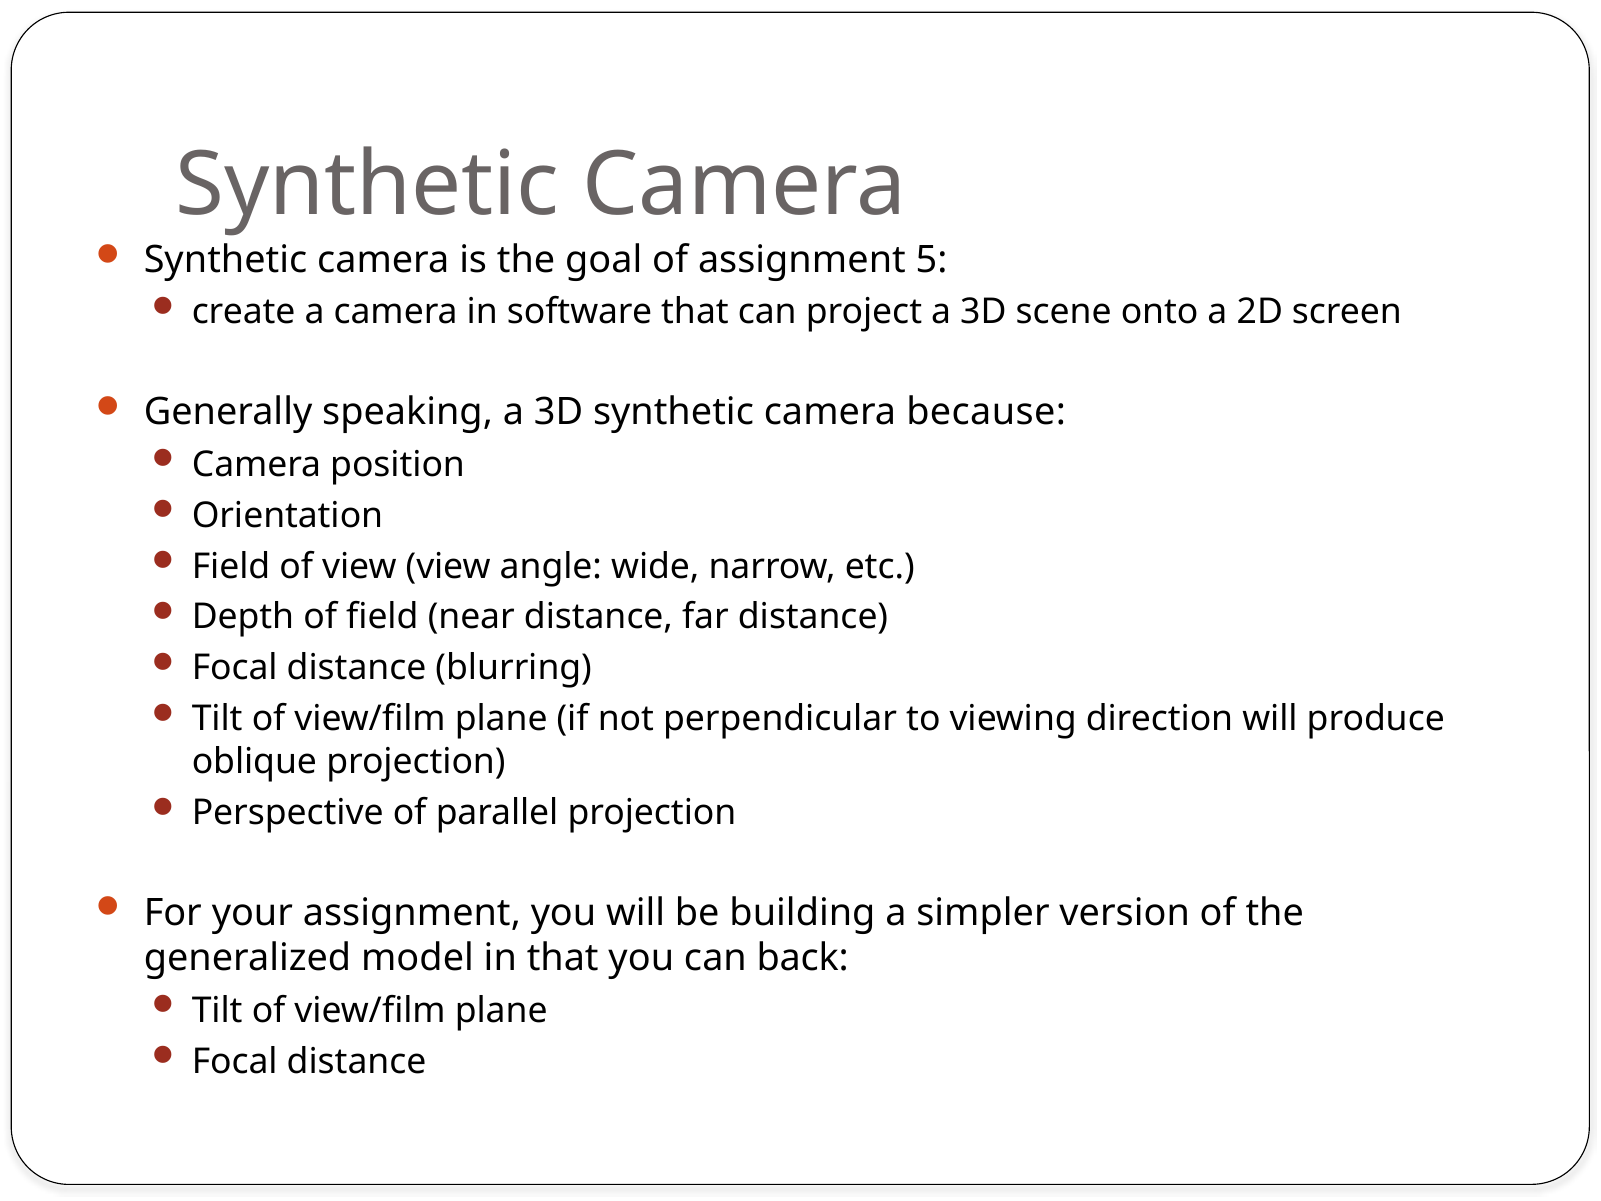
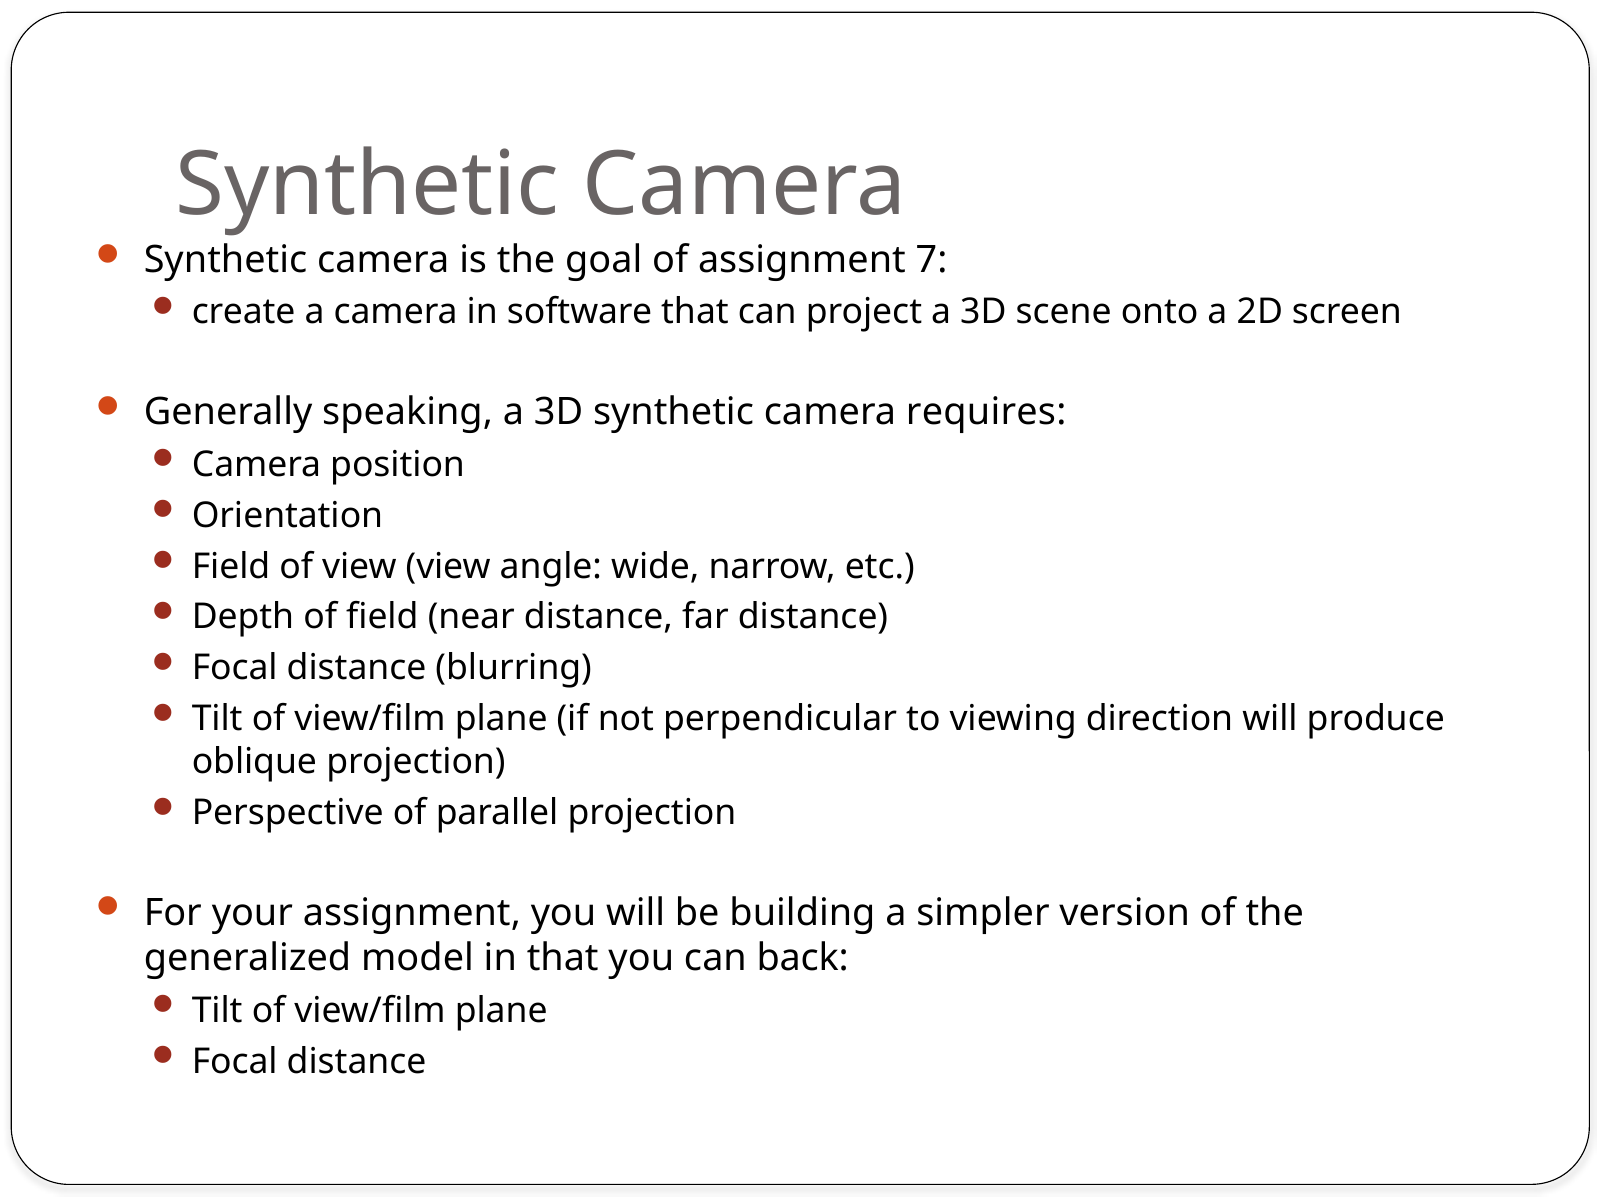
5: 5 -> 7 (932, 260)
because: because -> requires (986, 412)
